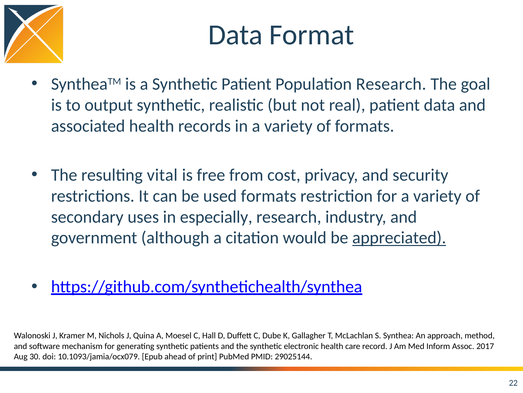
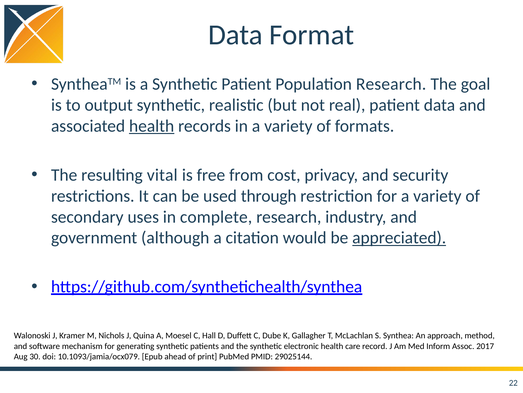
health underline: none -> present (152, 126)
used formats: formats -> through (269, 196)
especially: especially -> complete (216, 217)
